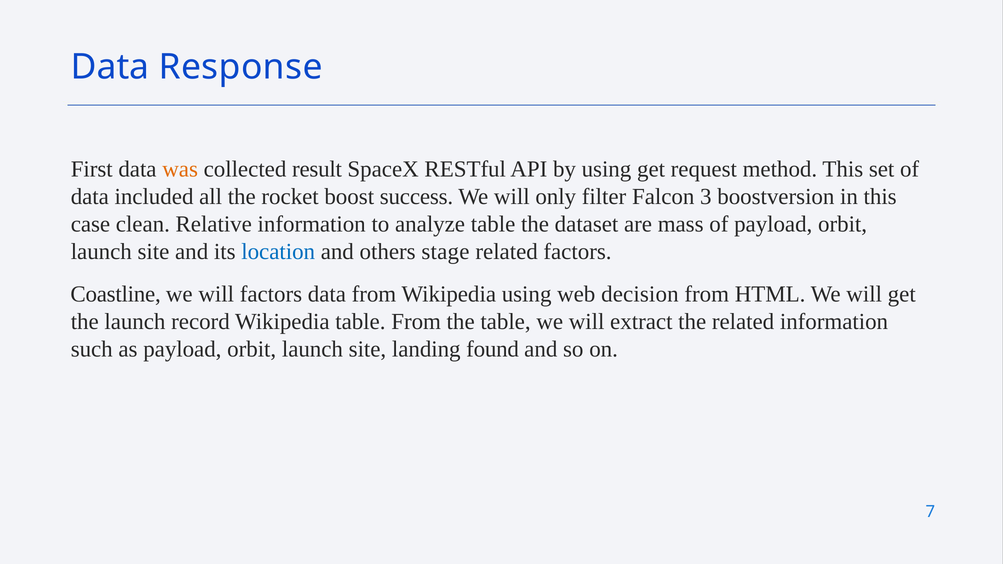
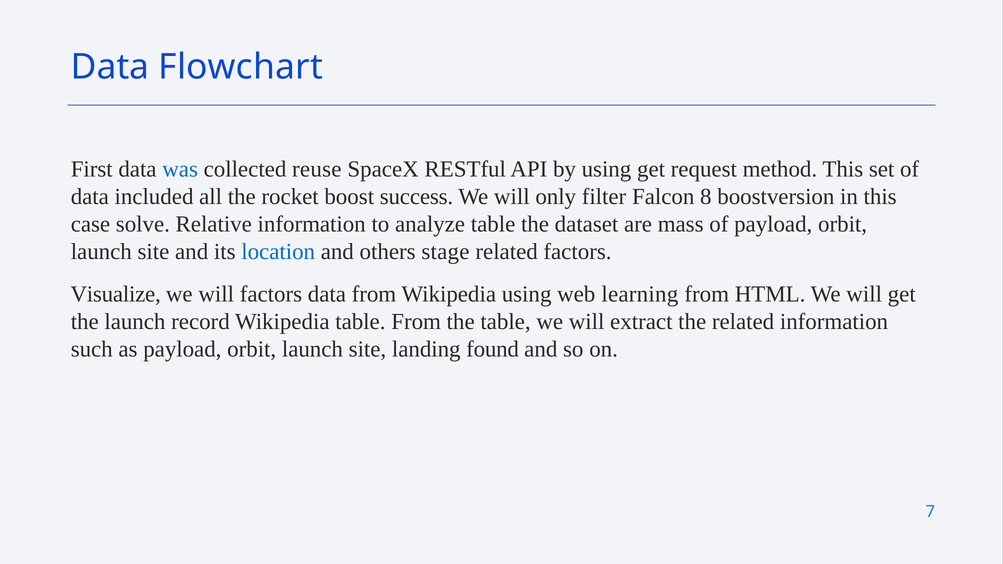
Response: Response -> Flowchart (241, 67)
was colour: orange -> blue (180, 169)
result: result -> reuse (317, 169)
3: 3 -> 8 (706, 197)
clean: clean -> solve (143, 224)
Coastline: Coastline -> Visualize (116, 294)
decision: decision -> learning (640, 294)
